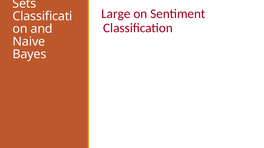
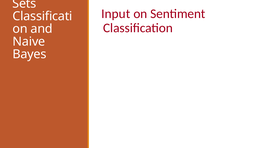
Large: Large -> Input (116, 14)
